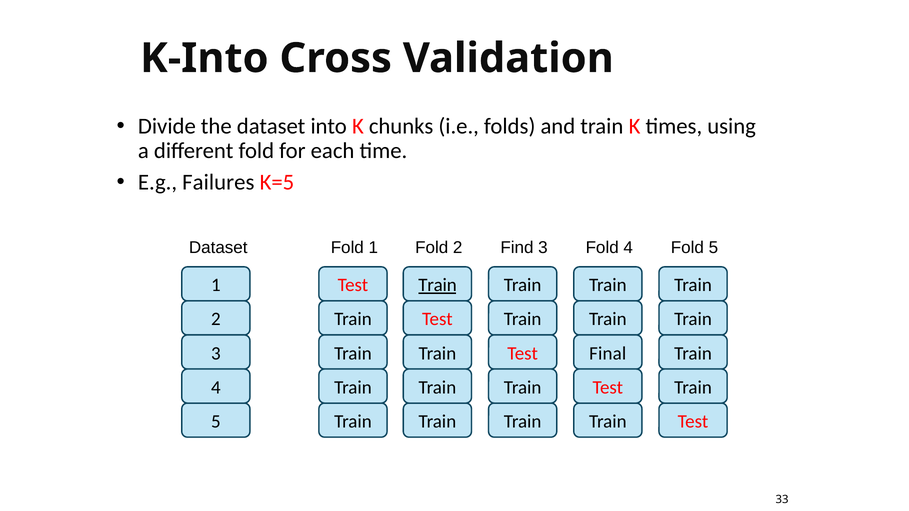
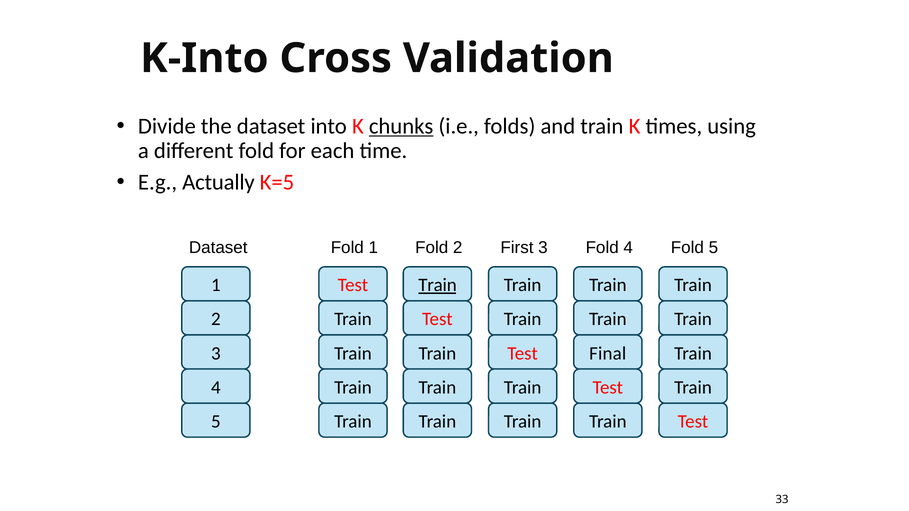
chunks underline: none -> present (401, 126)
Failures: Failures -> Actually (218, 183)
Find: Find -> First (517, 248)
